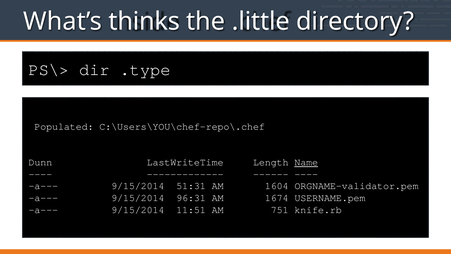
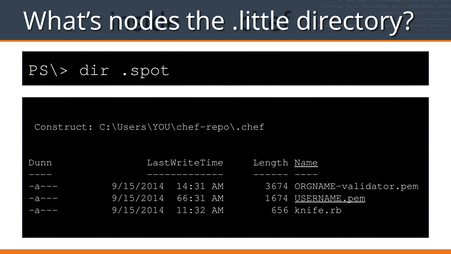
thinks: thinks -> nodes (144, 21)
.type: .type -> .spot (145, 70)
Populated: Populated -> Construct (64, 127)
51:31: 51:31 -> 14:31 (191, 186)
1604: 1604 -> 3674 (277, 186)
96:31: 96:31 -> 66:31 (191, 198)
USERNAME.pem underline: none -> present (330, 198)
11:51: 11:51 -> 11:32 (191, 209)
751: 751 -> 656 (280, 209)
